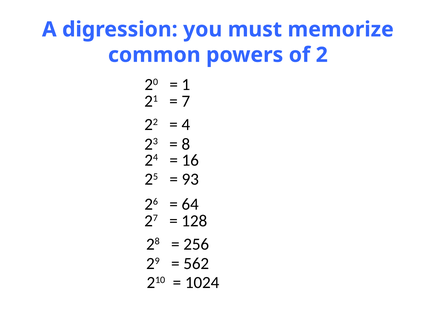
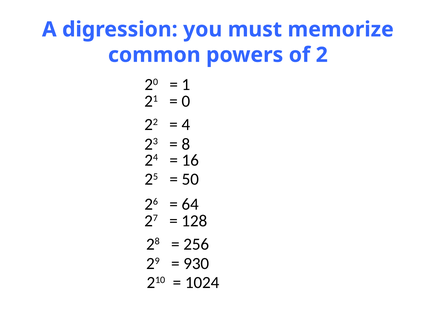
7: 7 -> 0 (186, 101)
93: 93 -> 50 (190, 179)
562: 562 -> 930 (196, 264)
